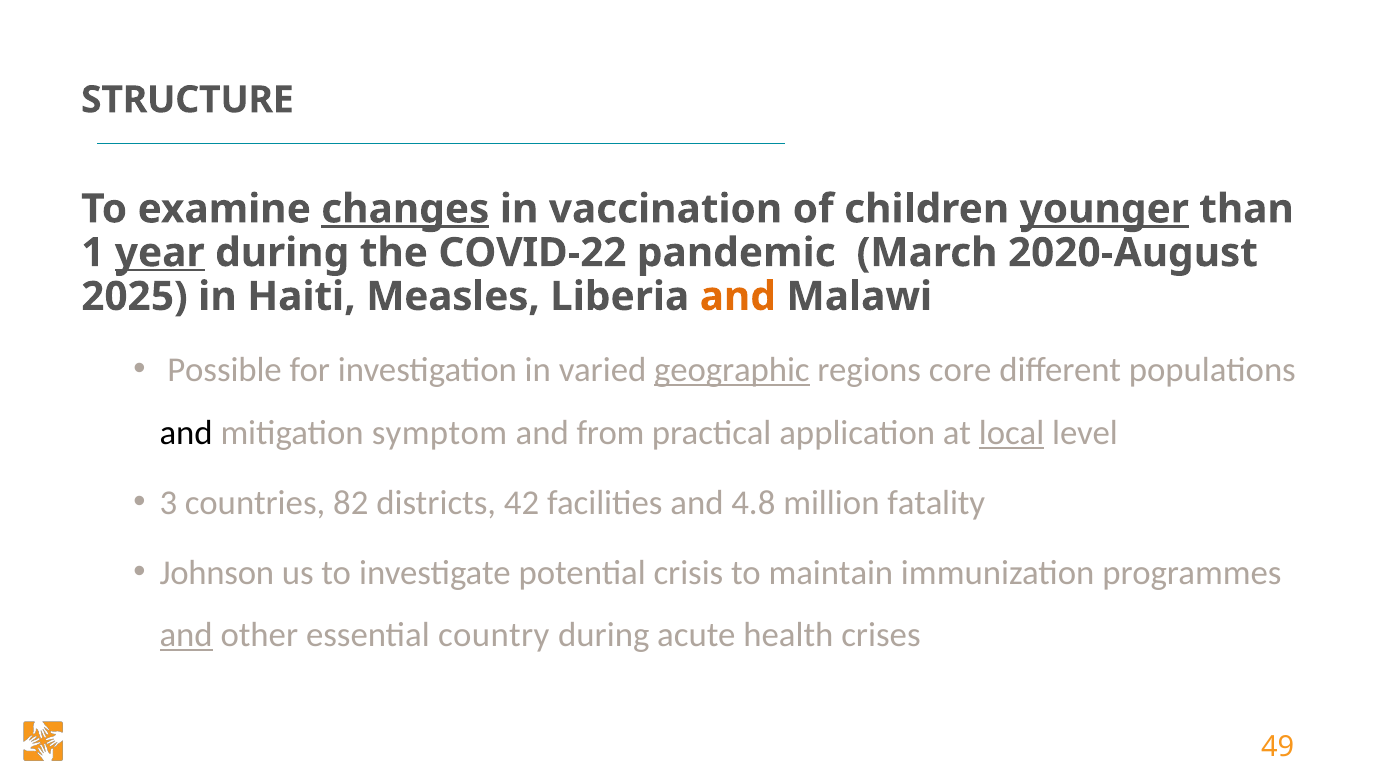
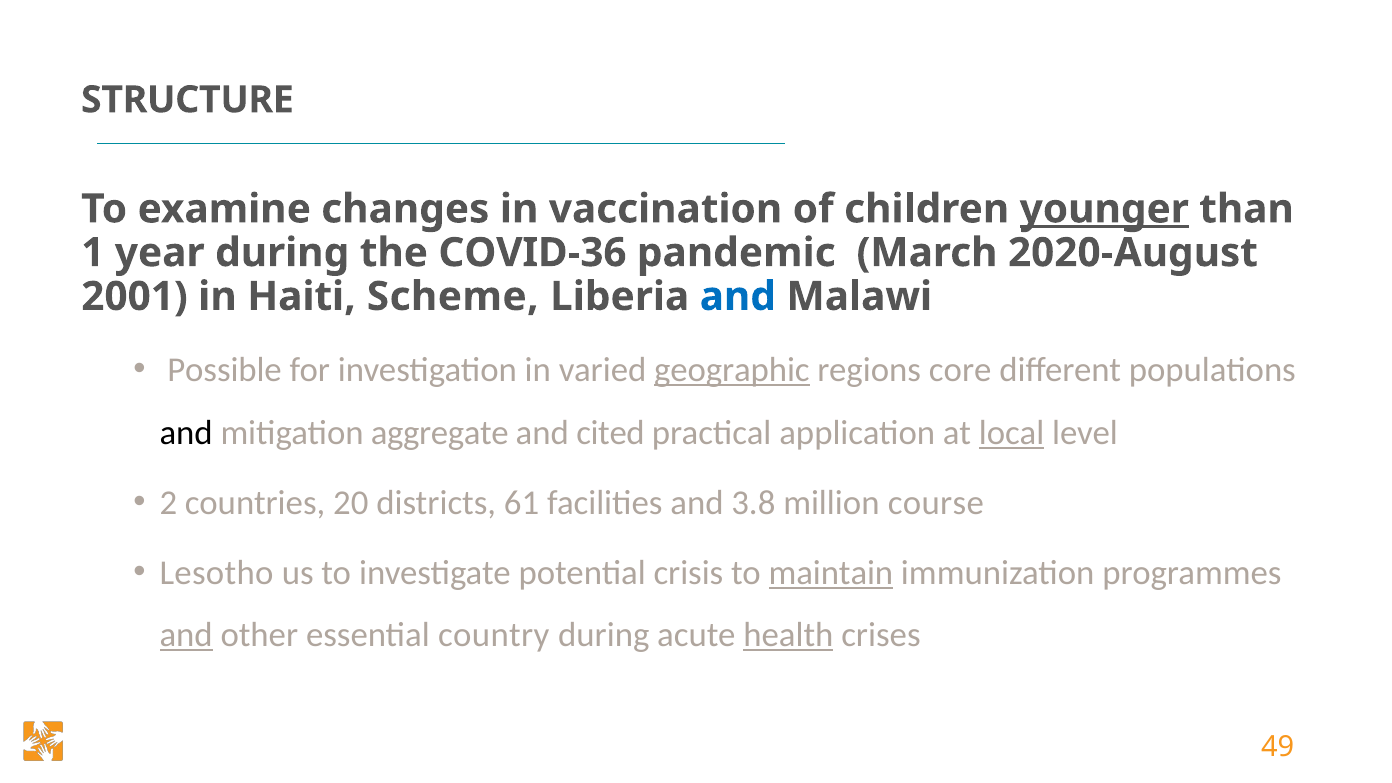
changes underline: present -> none (405, 209)
year underline: present -> none (160, 253)
COVID-22: COVID-22 -> COVID-36 (532, 253)
2025: 2025 -> 2001 (134, 297)
Measles: Measles -> Scheme (453, 297)
and colour: orange -> blue (738, 297)
symptom: symptom -> aggregate (440, 433)
from: from -> cited (610, 433)
3: 3 -> 2 (168, 503)
82: 82 -> 20 (351, 503)
42: 42 -> 61 (522, 503)
4.8: 4.8 -> 3.8 (753, 503)
fatality: fatality -> course (936, 503)
Johnson: Johnson -> Lesotho (217, 573)
maintain underline: none -> present (831, 573)
health underline: none -> present (788, 635)
